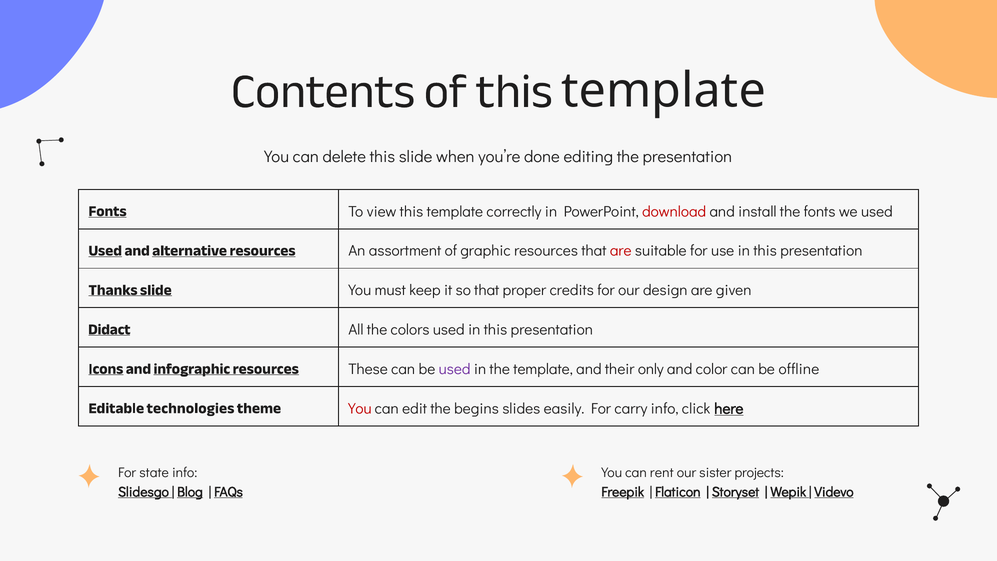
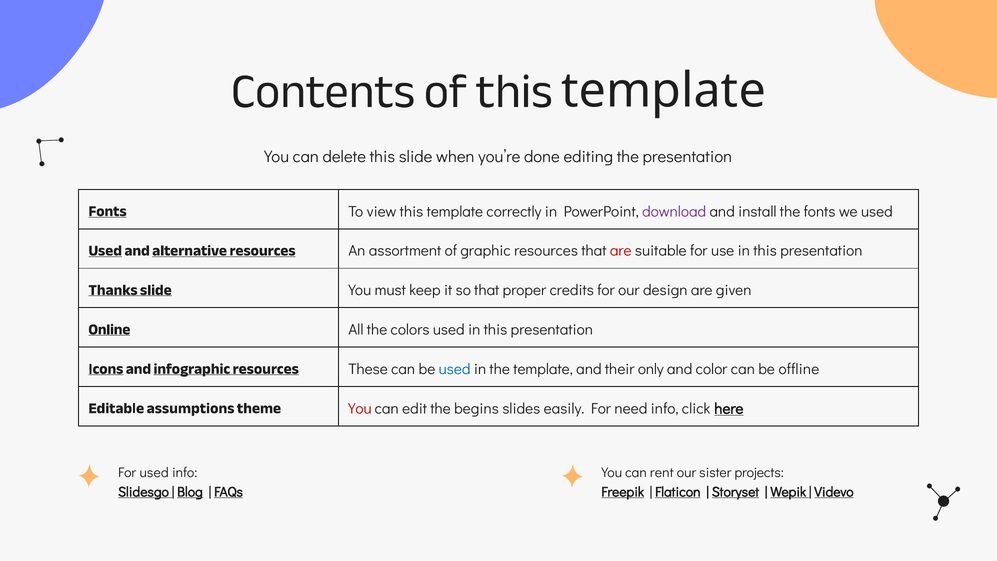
download colour: red -> purple (674, 211)
Didact: Didact -> Online (109, 329)
used colour: purple -> blue (455, 369)
technologies: technologies -> assumptions (191, 408)
carry: carry -> need (631, 409)
For state: state -> used (154, 472)
